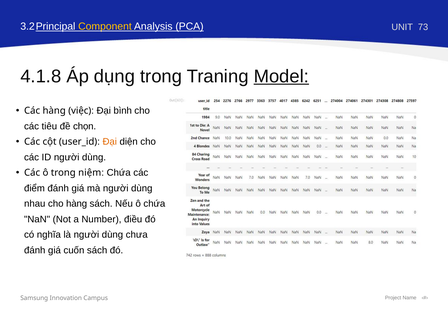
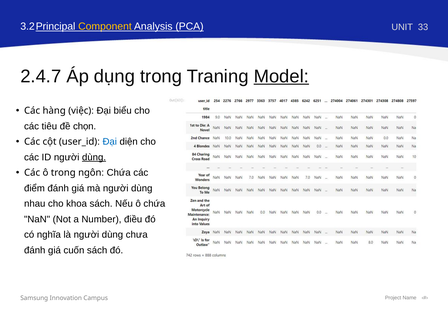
73: 73 -> 33 (423, 27)
4.1.8: 4.1.8 -> 2.4.7 (41, 76)
bình: bình -> biểu (123, 111)
Đại colour: orange -> blue (110, 142)
dùng underline: none -> present (94, 157)
niệm: niệm -> ngôn (90, 173)
cho hàng: hàng -> khoa (77, 204)
